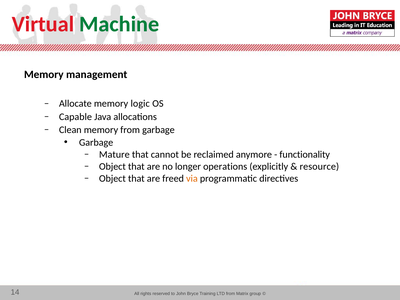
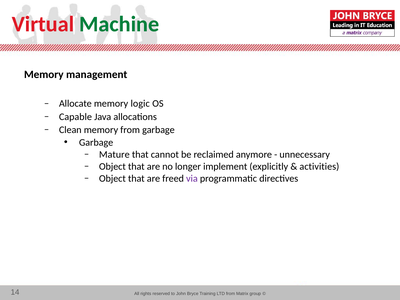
functionality: functionality -> unnecessary (305, 154)
operations: operations -> implement (225, 166)
resource: resource -> activities (319, 166)
via colour: orange -> purple (192, 178)
